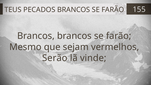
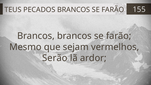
vinde: vinde -> ardor (93, 58)
